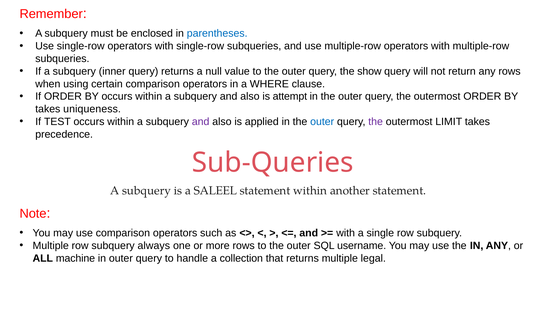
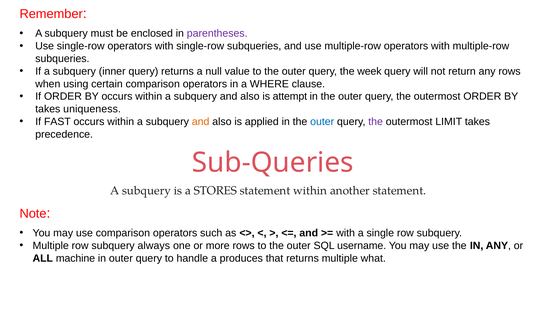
parentheses colour: blue -> purple (217, 34)
show: show -> week (369, 71)
TEST: TEST -> FAST (57, 122)
and colour: purple -> orange (201, 122)
SALEEL: SALEEL -> STORES (215, 191)
collection: collection -> produces (241, 258)
legal: legal -> what (373, 258)
